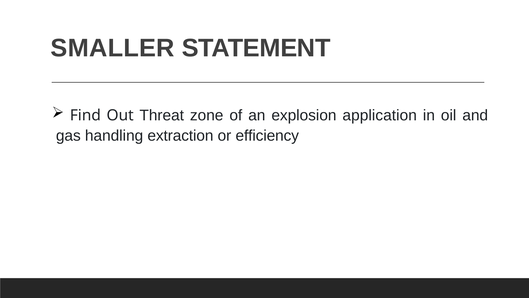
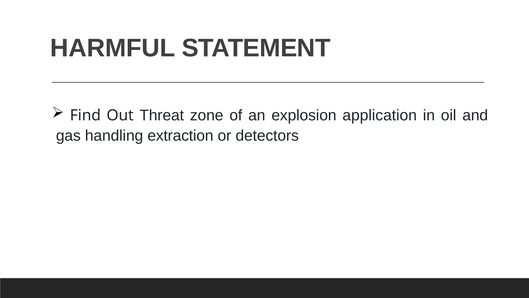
SMALLER: SMALLER -> HARMFUL (113, 48)
efficiency: efficiency -> detectors (267, 135)
